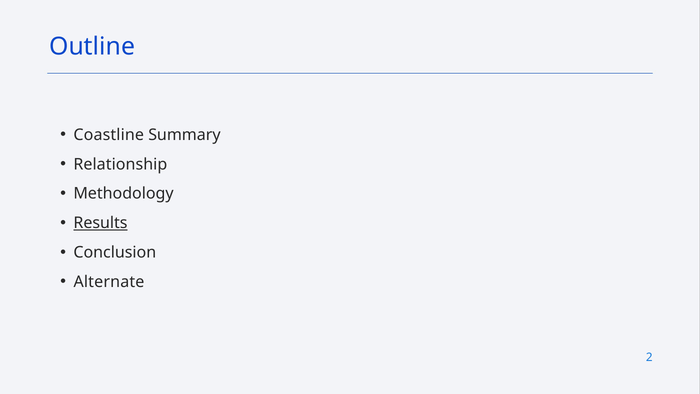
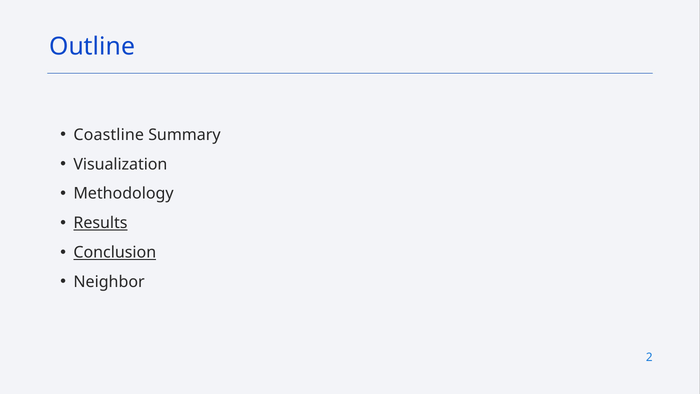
Relationship: Relationship -> Visualization (120, 164)
Conclusion underline: none -> present (115, 252)
Alternate: Alternate -> Neighbor (109, 282)
